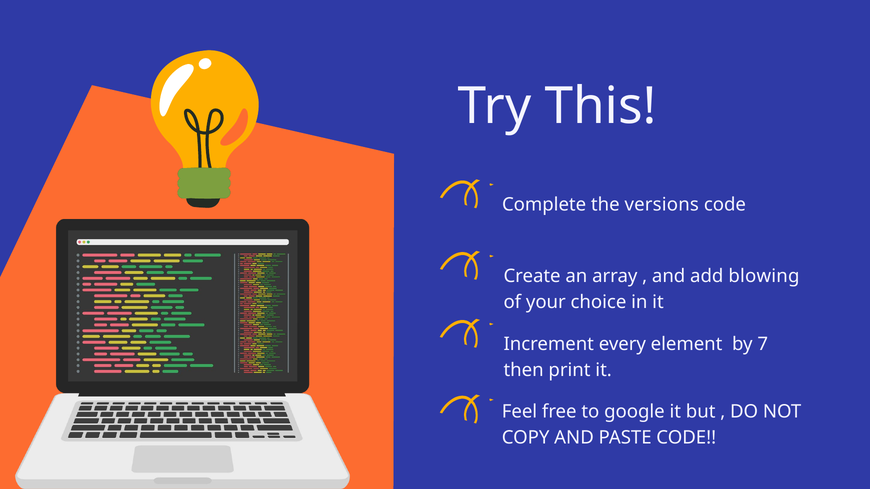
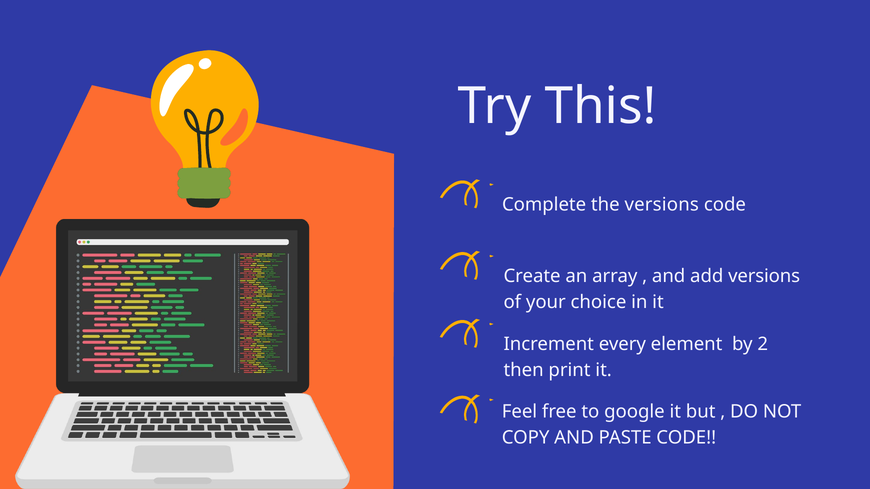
add blowing: blowing -> versions (764, 276)
7: 7 -> 2 (763, 344)
